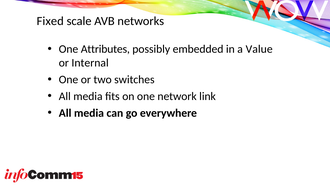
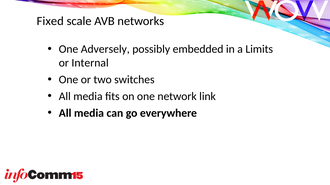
Attributes: Attributes -> Adversely (105, 49)
Value: Value -> Limits (259, 49)
